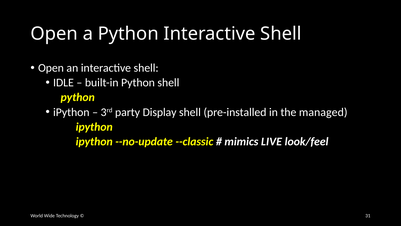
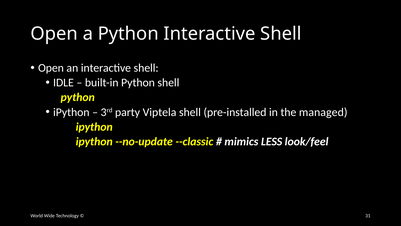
Display: Display -> Viptela (160, 112)
LIVE: LIVE -> LESS (272, 141)
